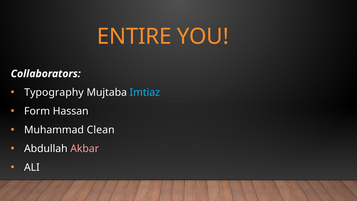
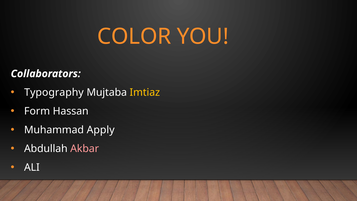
ENTIRE: ENTIRE -> COLOR (134, 37)
Imtiaz colour: light blue -> yellow (145, 92)
Clean: Clean -> Apply (101, 130)
